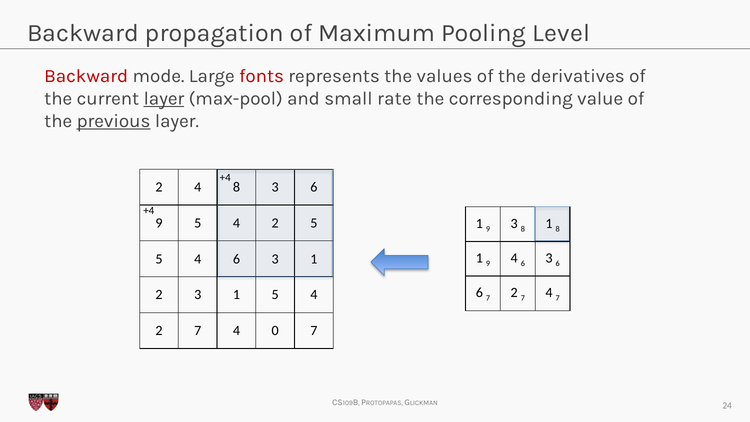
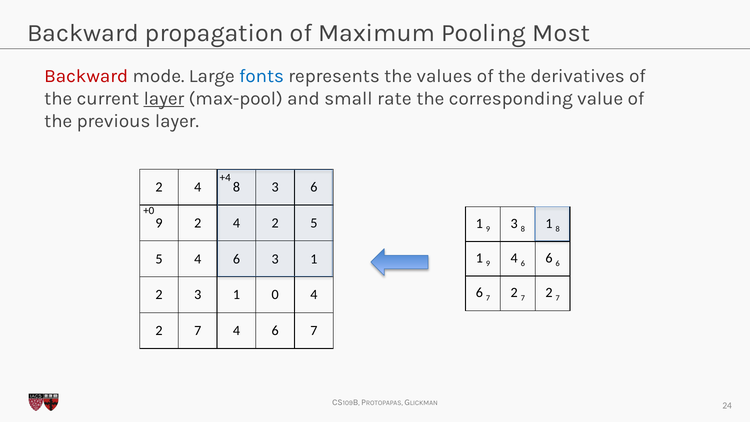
Level: Level -> Most (561, 33)
fonts colour: red -> blue (261, 76)
previous underline: present -> none (114, 121)
+4: +4 -> +0 (149, 211)
9 5: 5 -> 2 (198, 223)
9 4 6 3: 3 -> 6 (549, 258)
7 2 7 4: 4 -> 2 (549, 292)
1 5: 5 -> 0 (275, 295)
7 4 0: 0 -> 6 (275, 331)
